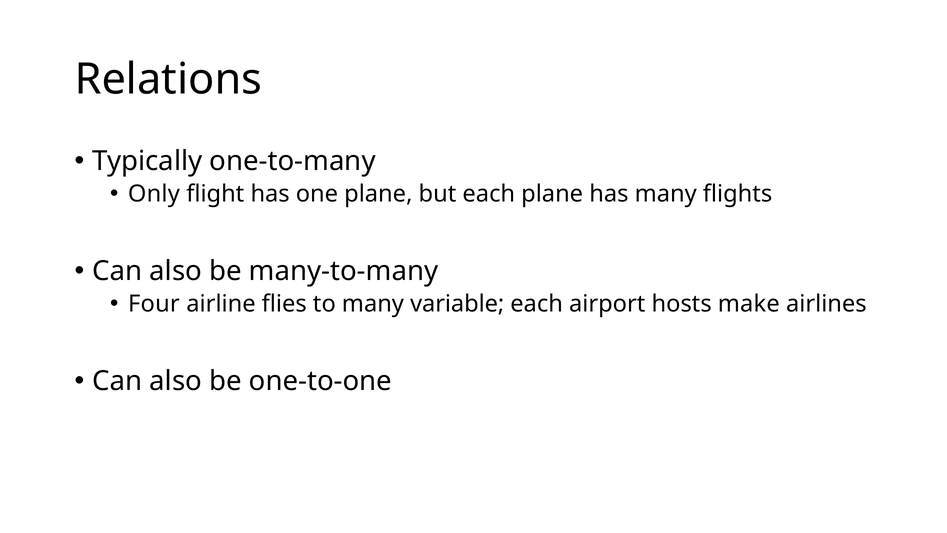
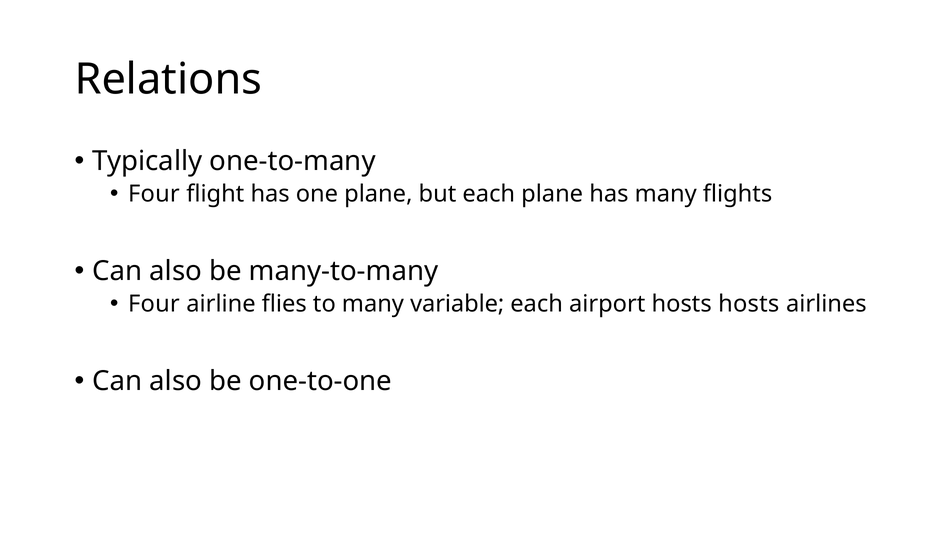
Only: Only -> Four (154, 194)
hosts make: make -> hosts (749, 304)
